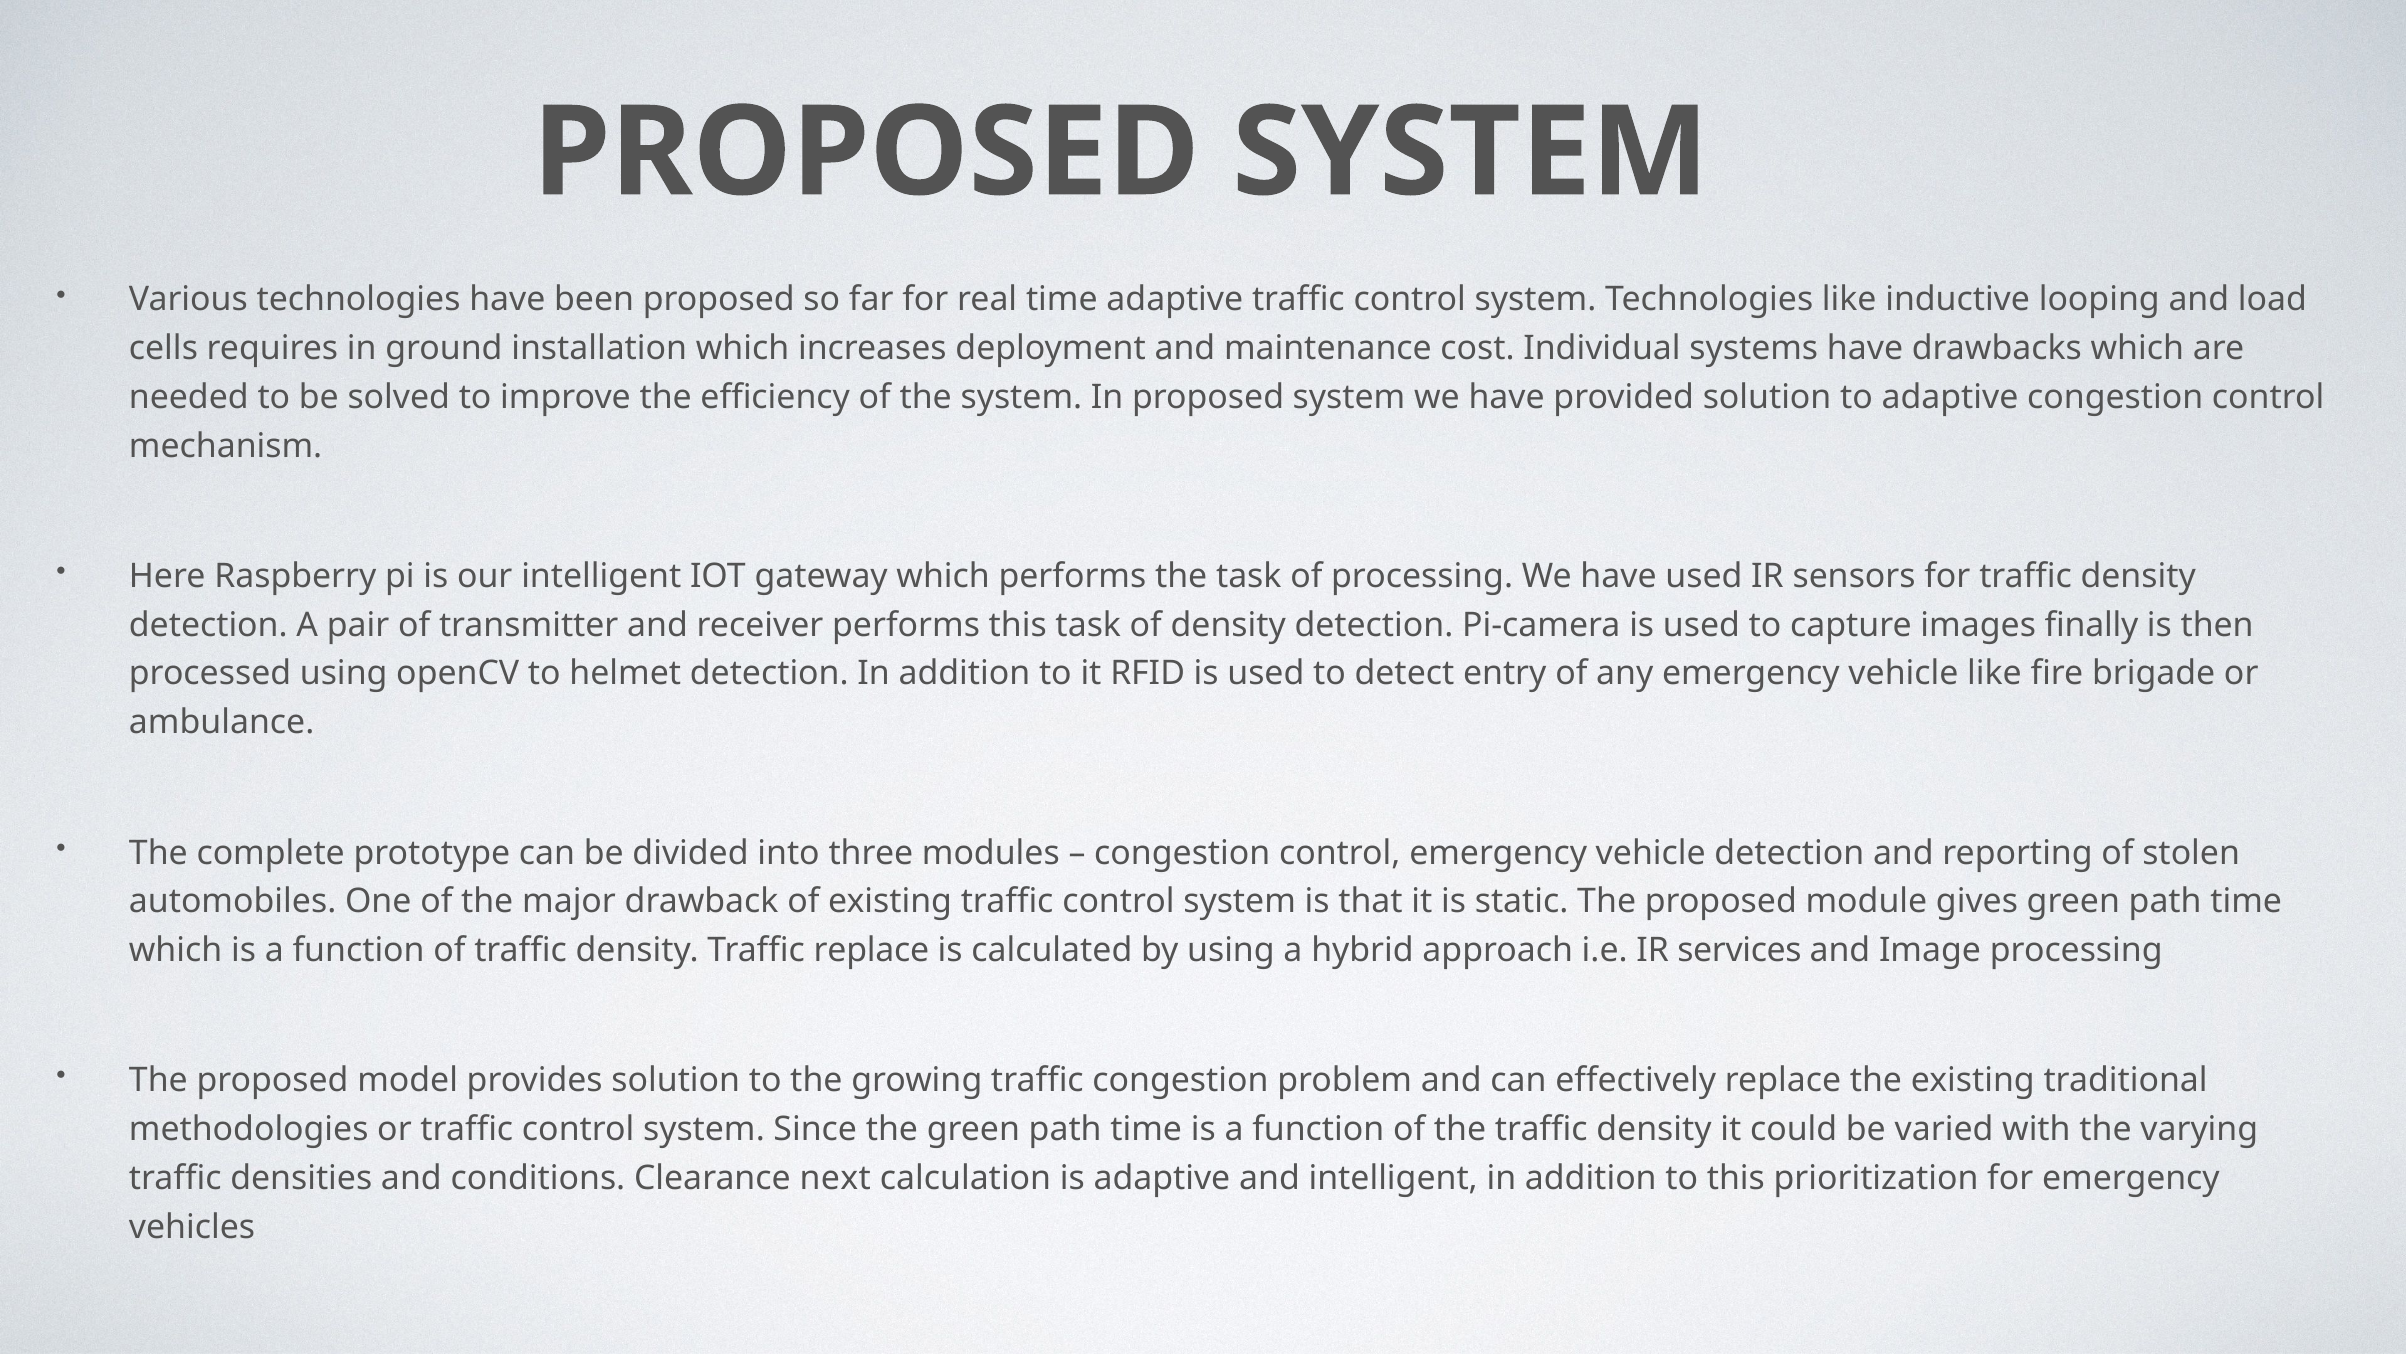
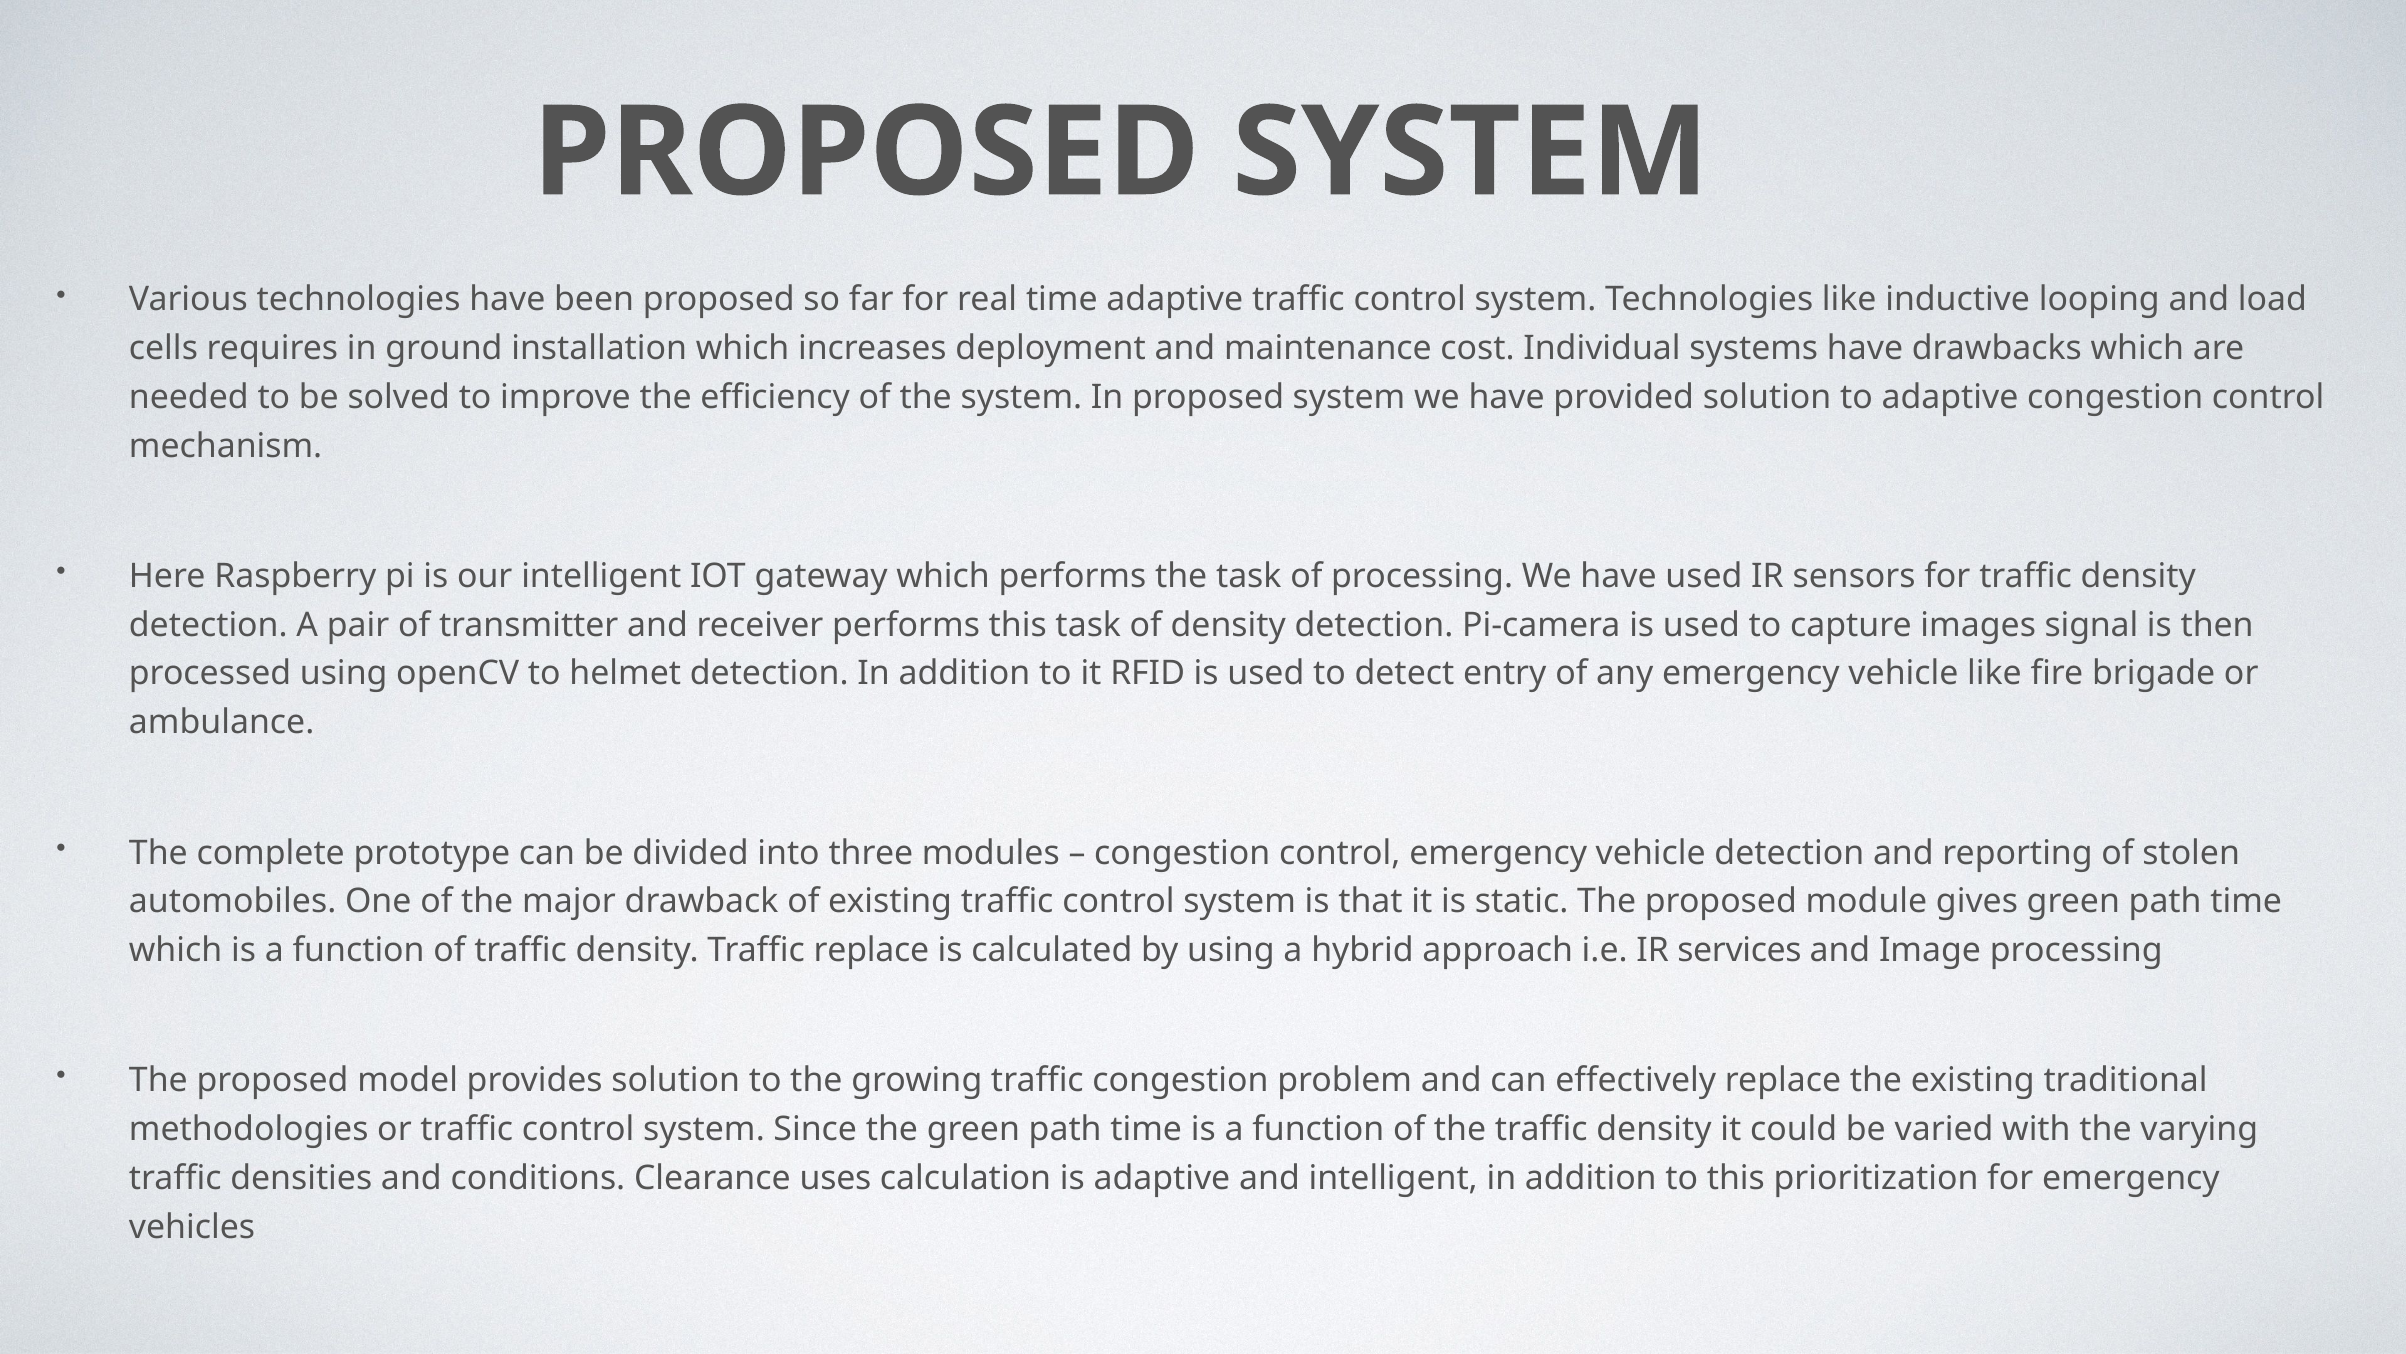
finally: finally -> signal (2091, 625)
next: next -> uses (835, 1178)
